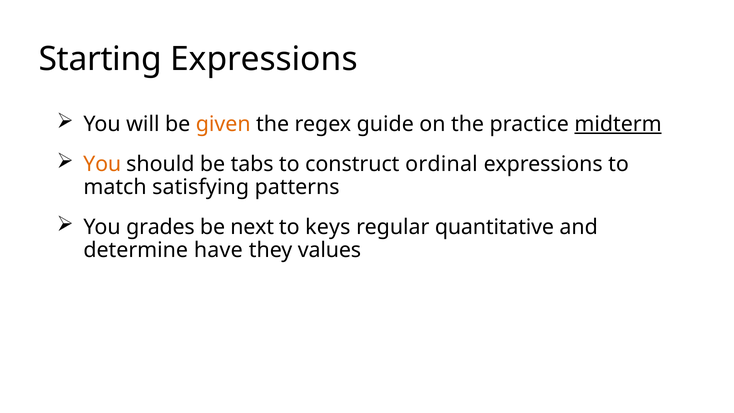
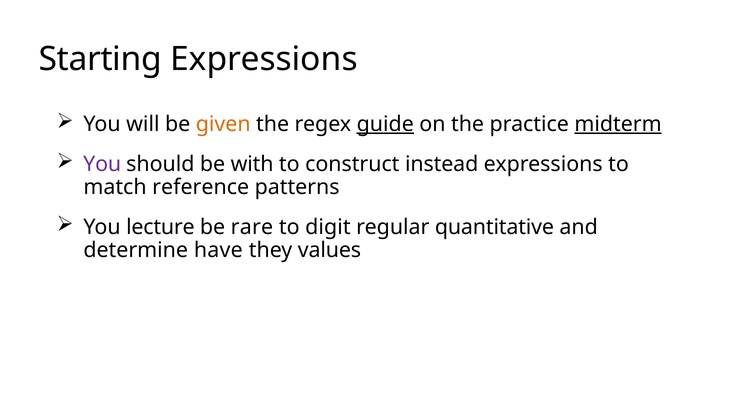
guide underline: none -> present (385, 124)
You colour: orange -> purple (102, 164)
tabs: tabs -> with (252, 164)
ordinal: ordinal -> instead (442, 164)
satisfying: satisfying -> reference (201, 187)
grades: grades -> lecture (160, 227)
next: next -> rare (252, 227)
keys: keys -> digit (328, 227)
